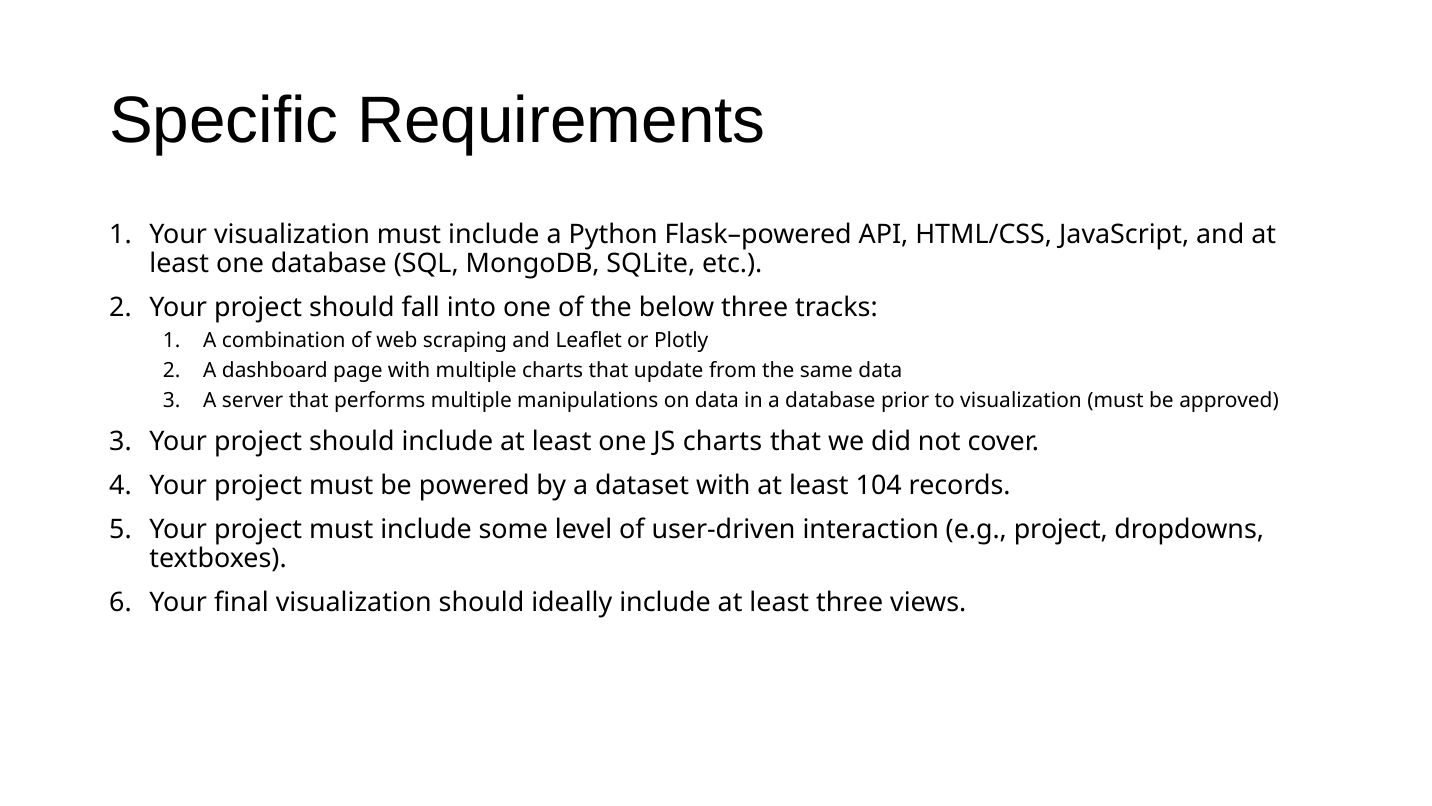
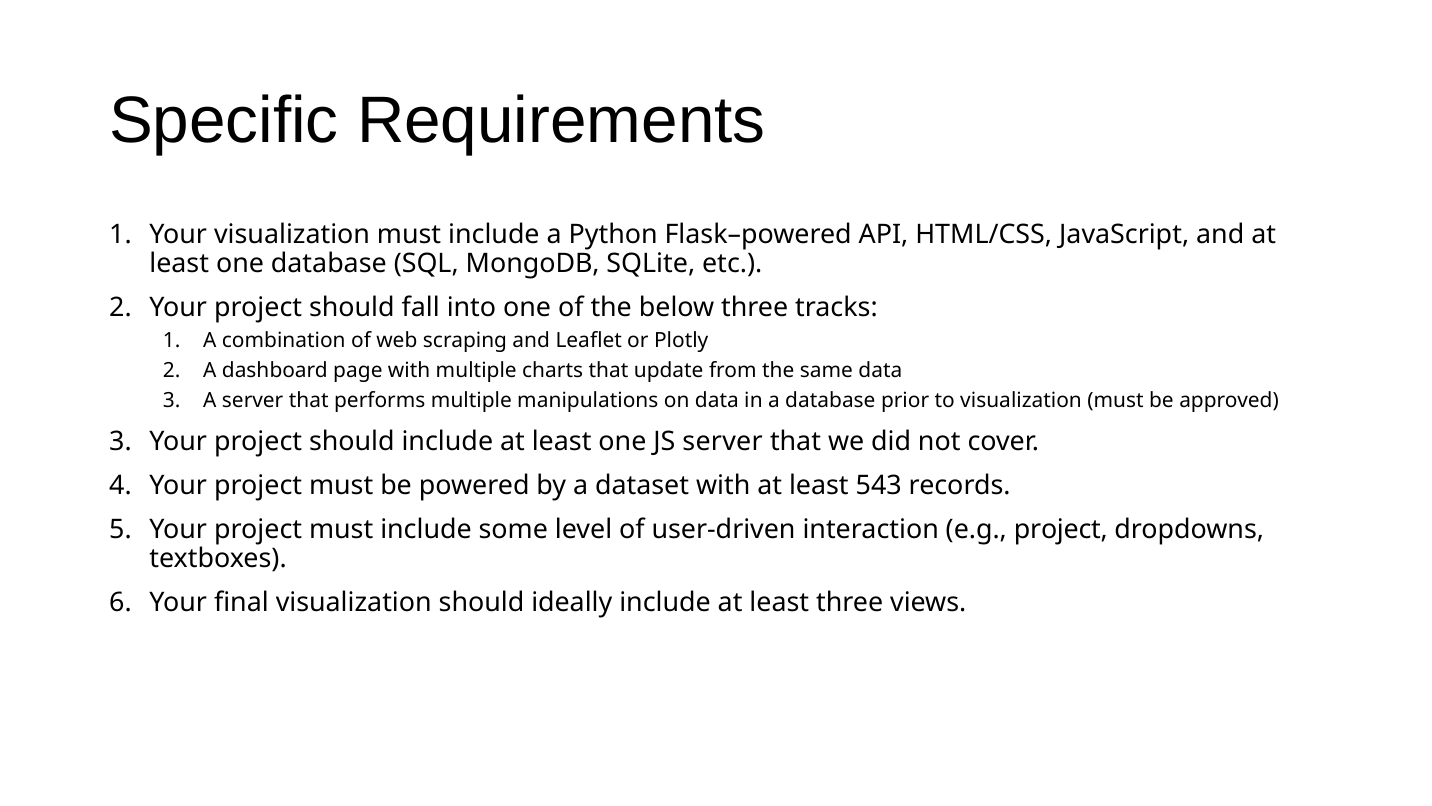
JS charts: charts -> server (723, 441)
104: 104 -> 543 (879, 485)
